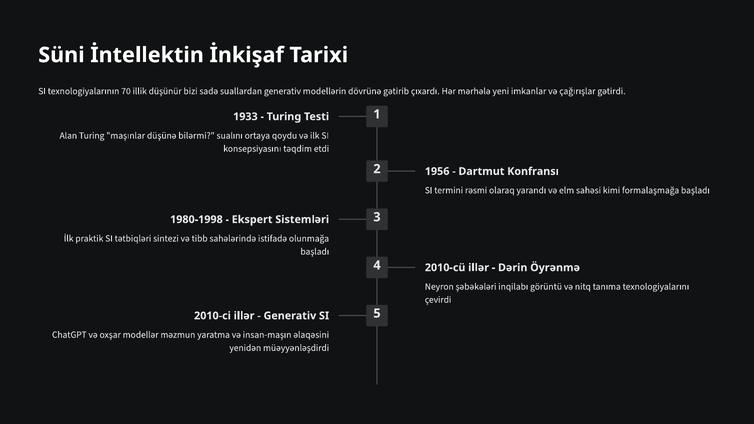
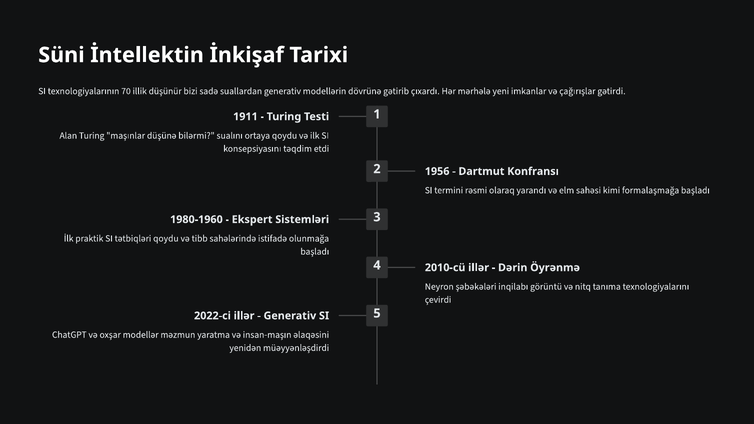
1933: 1933 -> 1911 (245, 117)
1980-1998: 1980-1998 -> 1980-1960 (196, 220)
tətbiqləri sintezi: sintezi -> qoydu (166, 238)
2010-ci: 2010-ci -> 2022-ci (212, 316)
